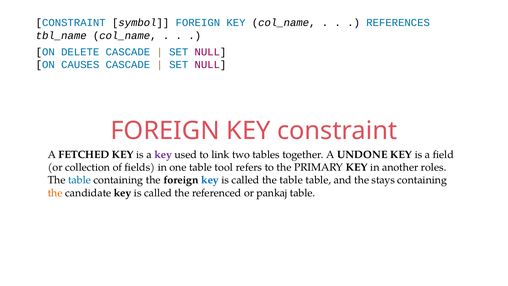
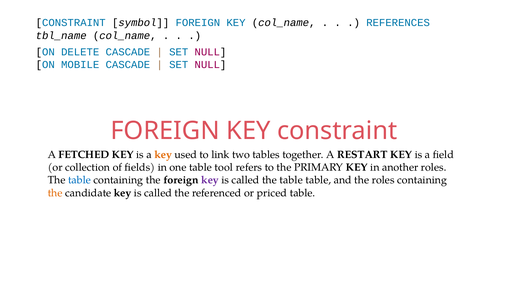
CAUSES: CAUSES -> MOBILE (80, 65)
key colour: purple -> orange (163, 155)
UNDONE: UNDONE -> RESTART (362, 155)
key colour: blue -> purple (210, 180)
the stays: stays -> roles (383, 180)
pankaj: pankaj -> priced (272, 193)
